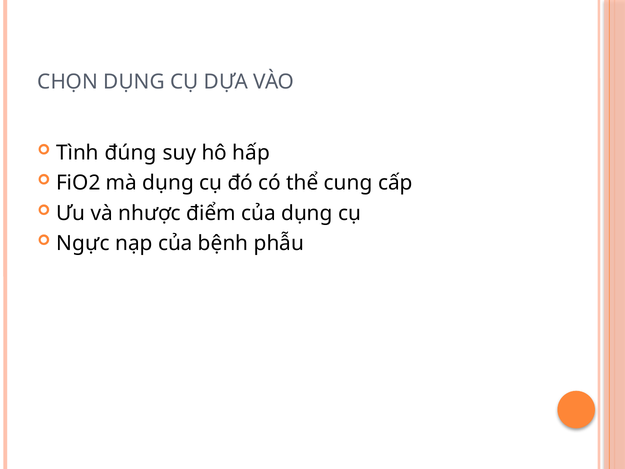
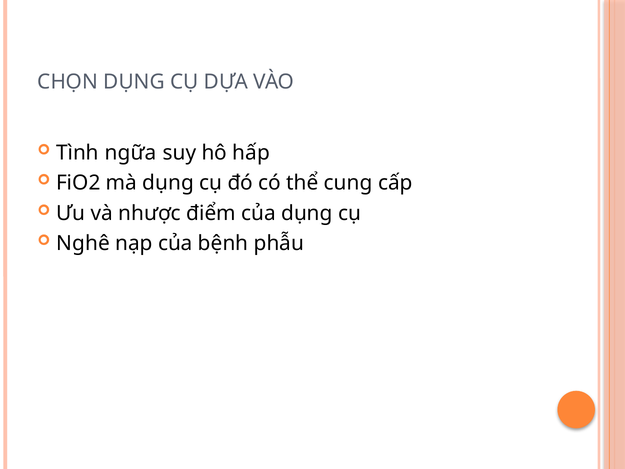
đúng: đúng -> ngữa (131, 153)
Ngực: Ngực -> Nghê (83, 243)
